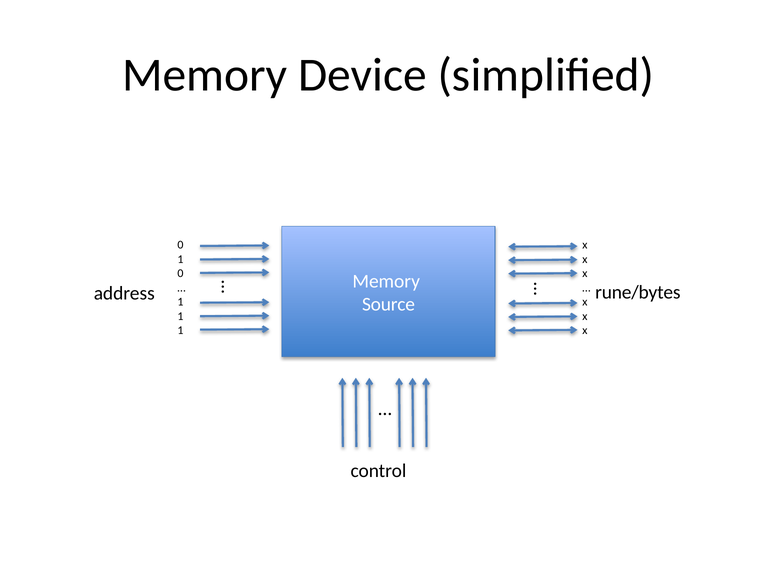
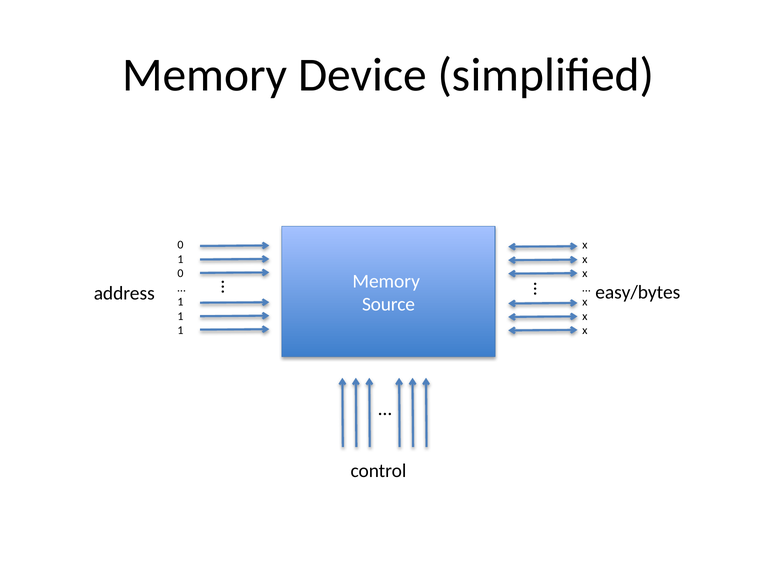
rune/bytes: rune/bytes -> easy/bytes (638, 292)
